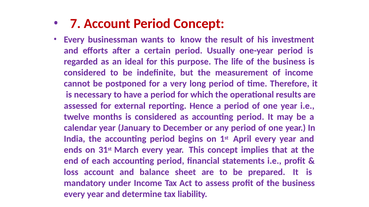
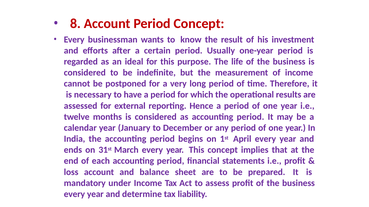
7: 7 -> 8 (75, 24)
